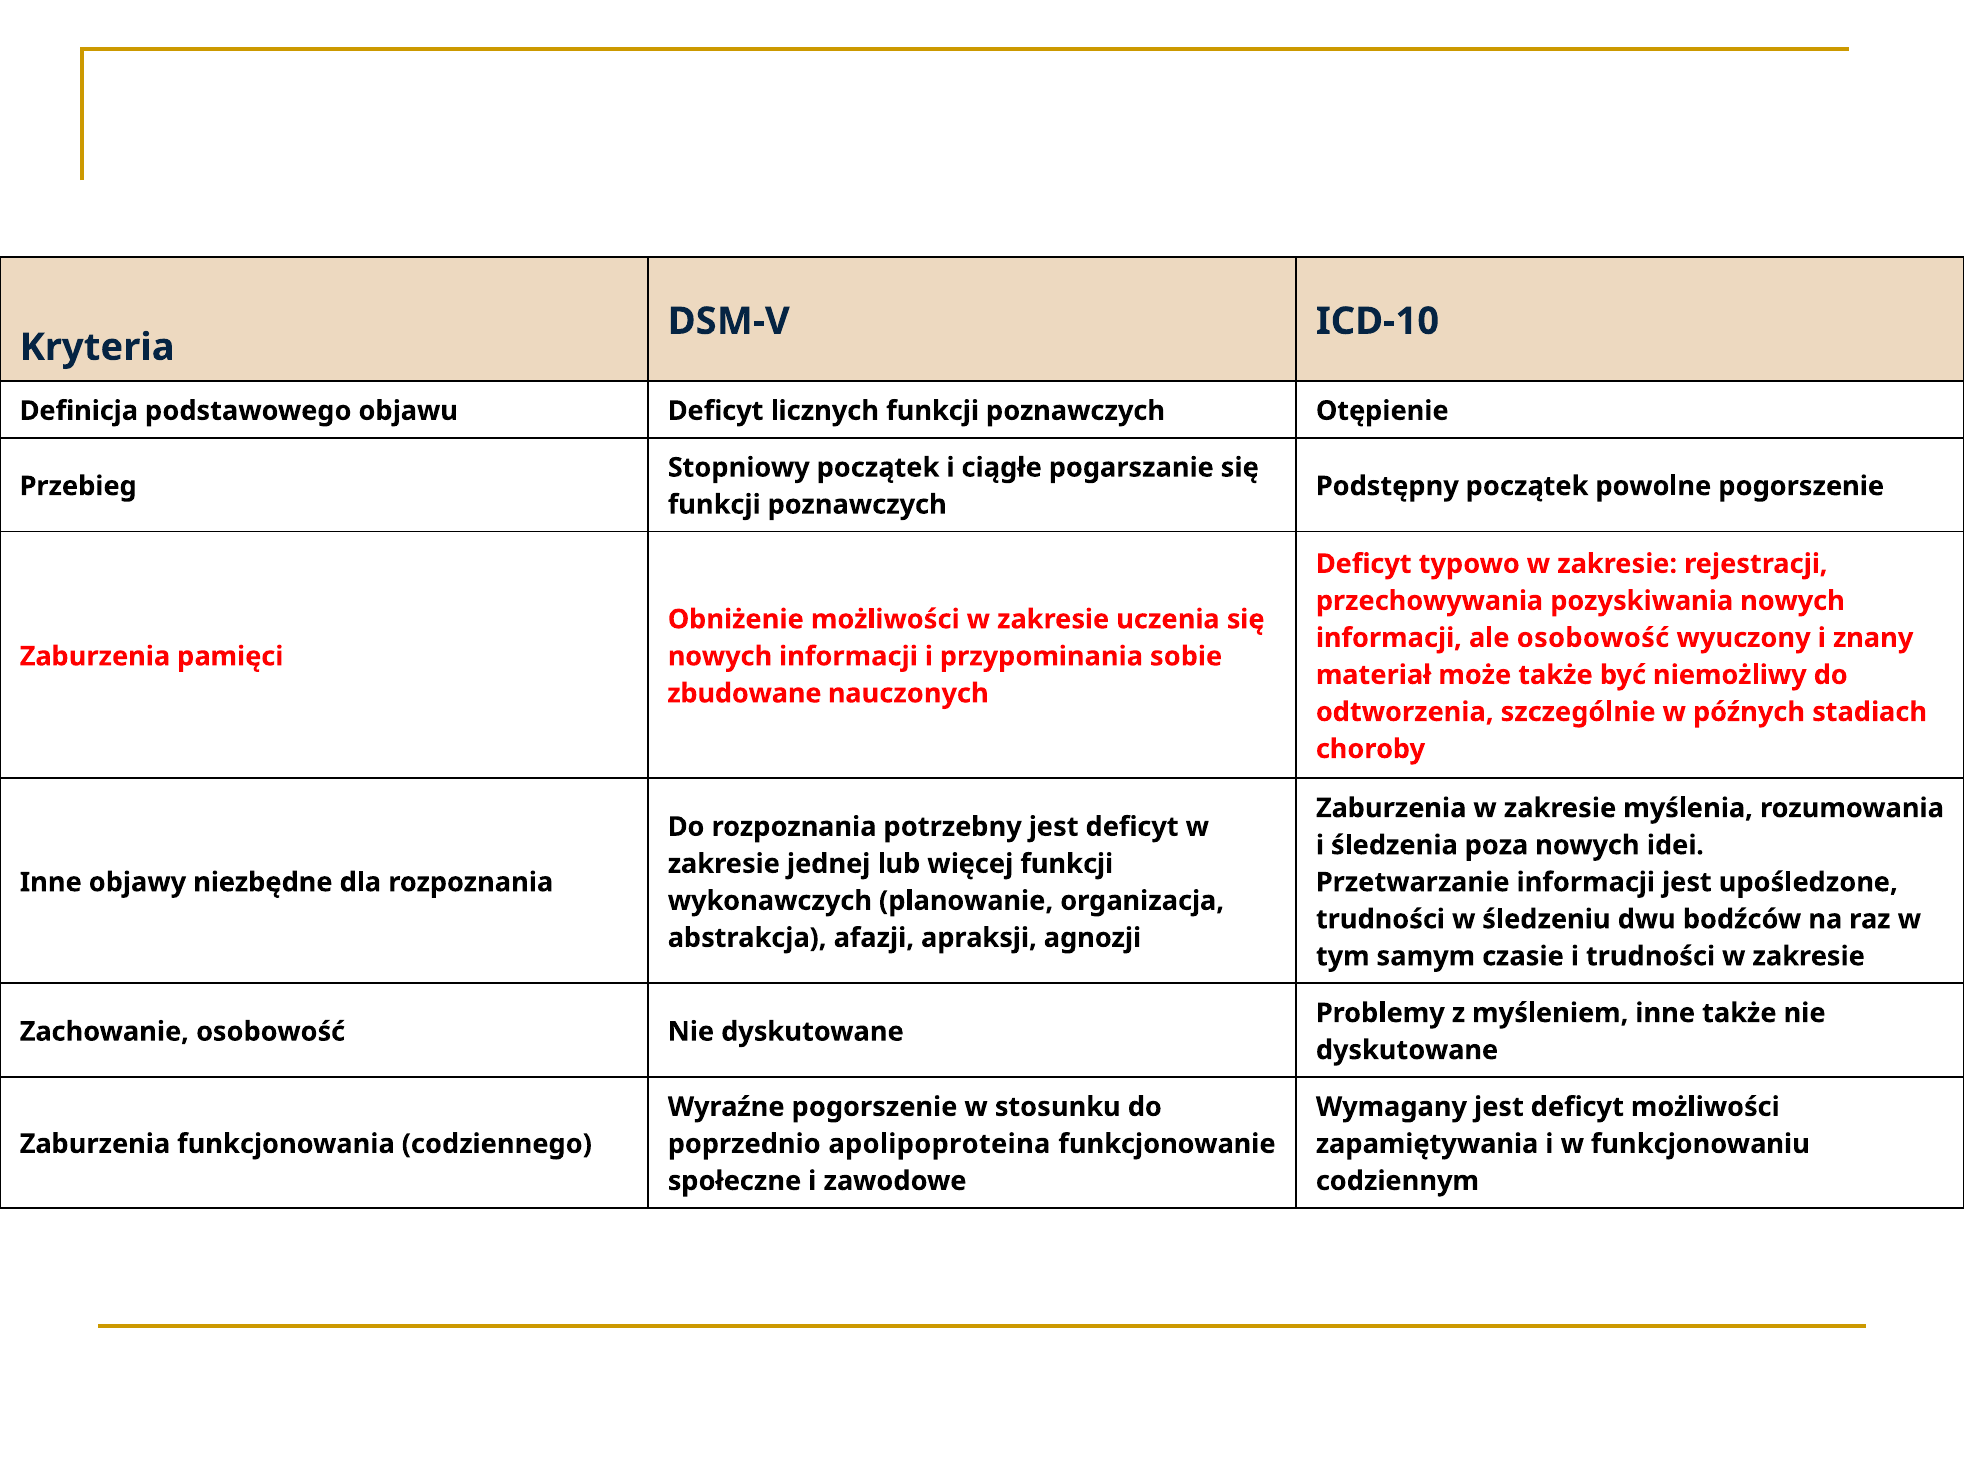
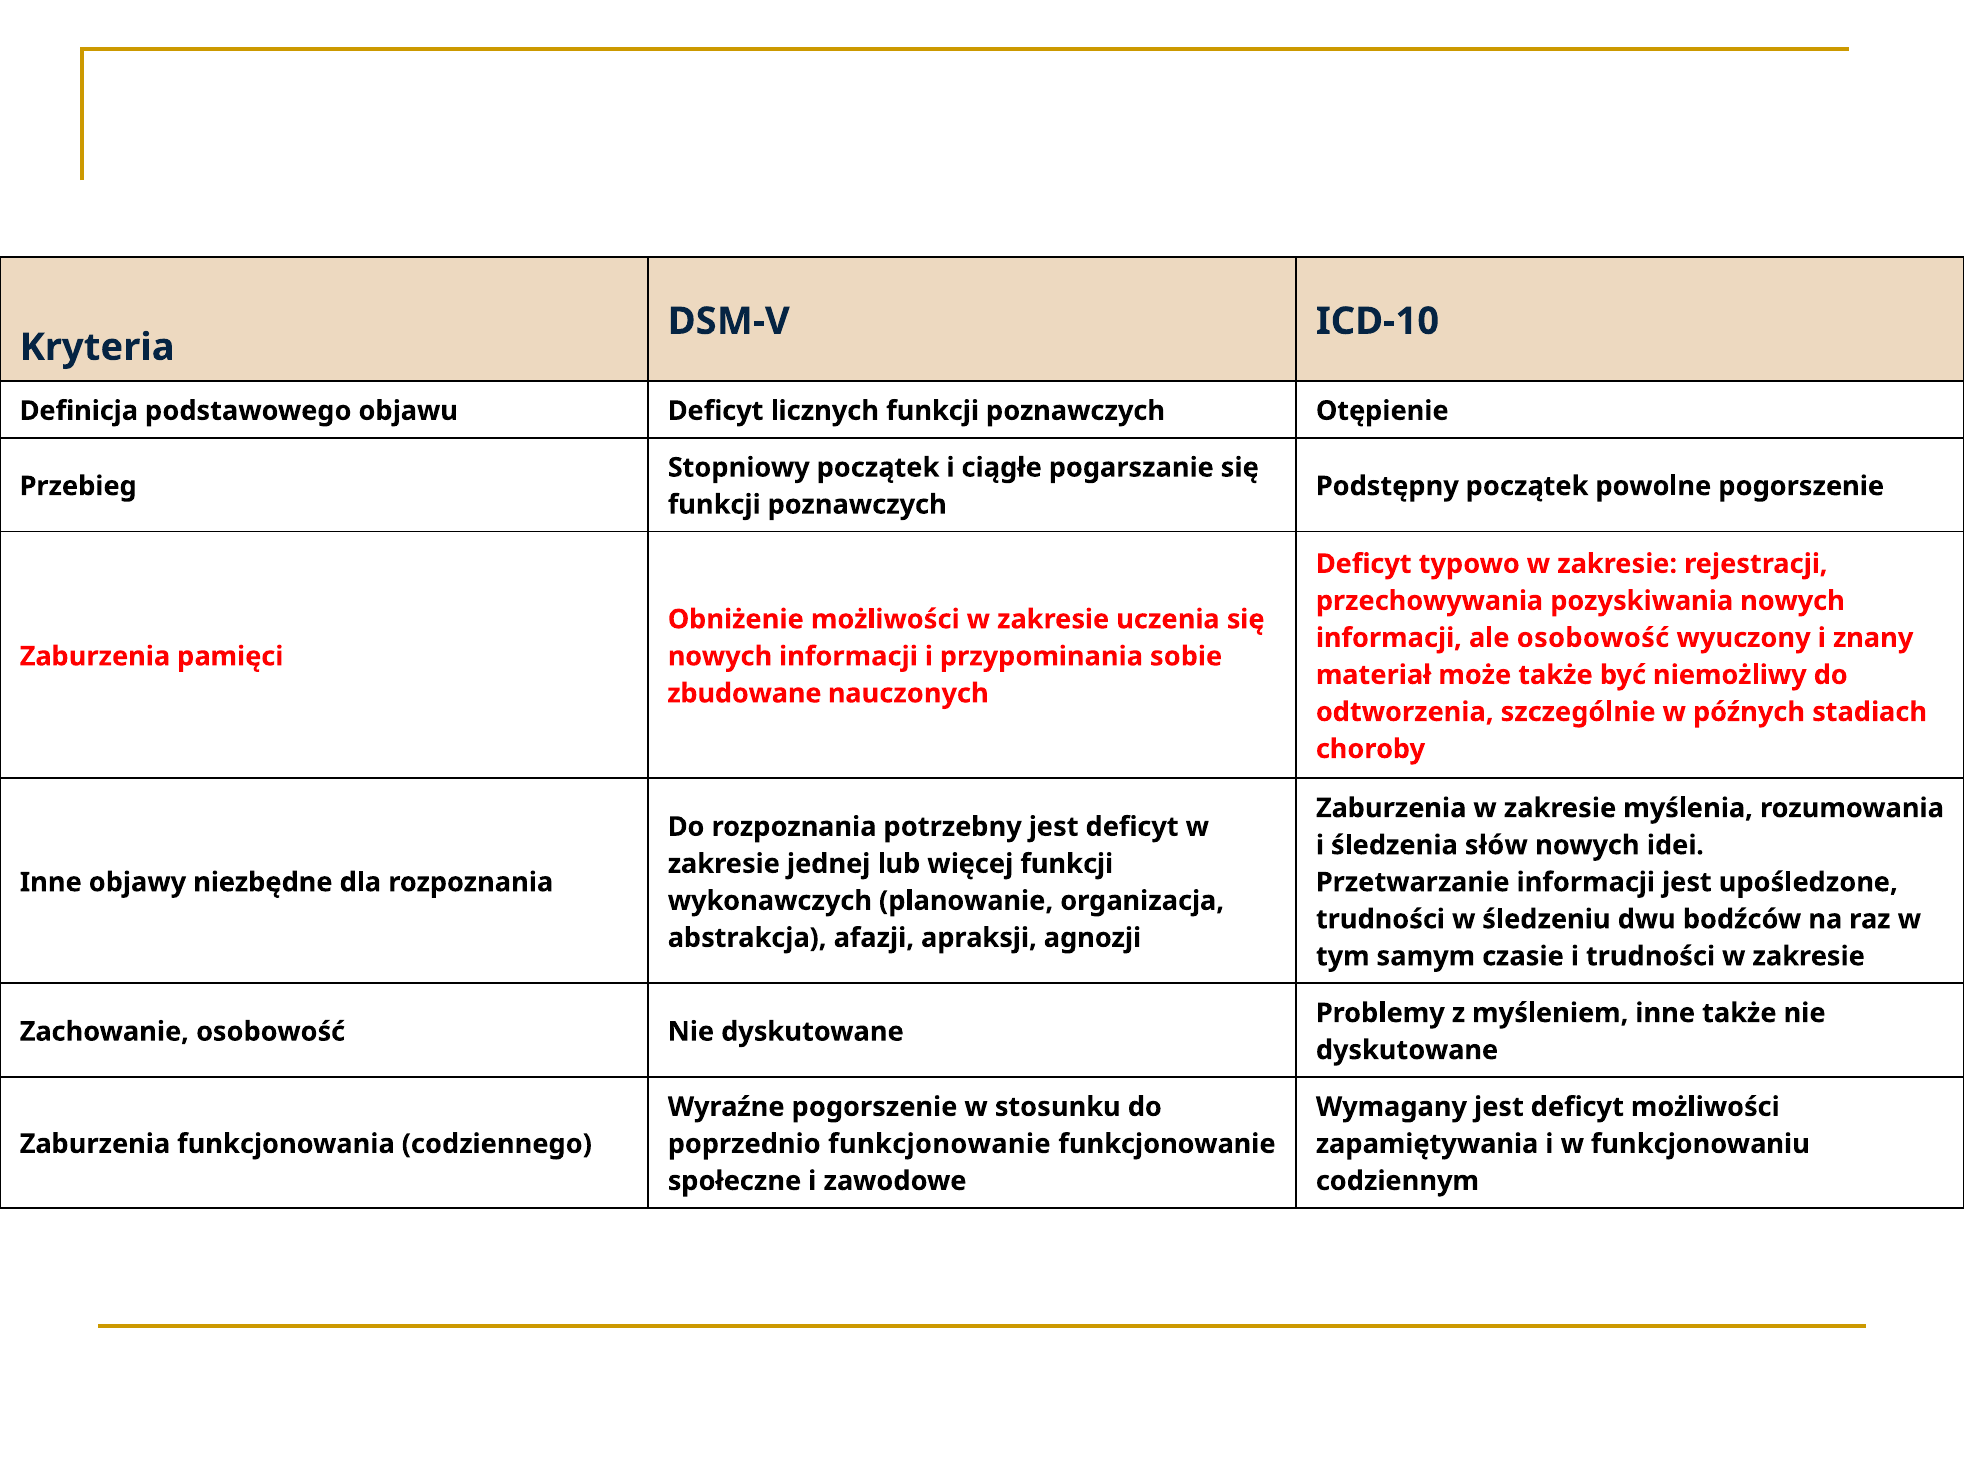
poza: poza -> słów (1496, 845)
poprzednio apolipoproteina: apolipoproteina -> funkcjonowanie (939, 1144)
